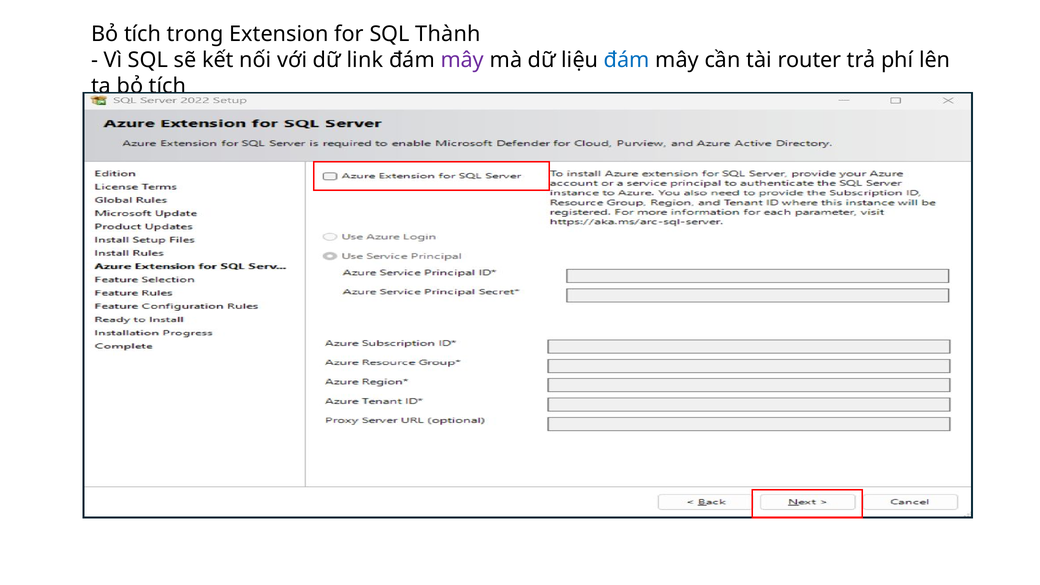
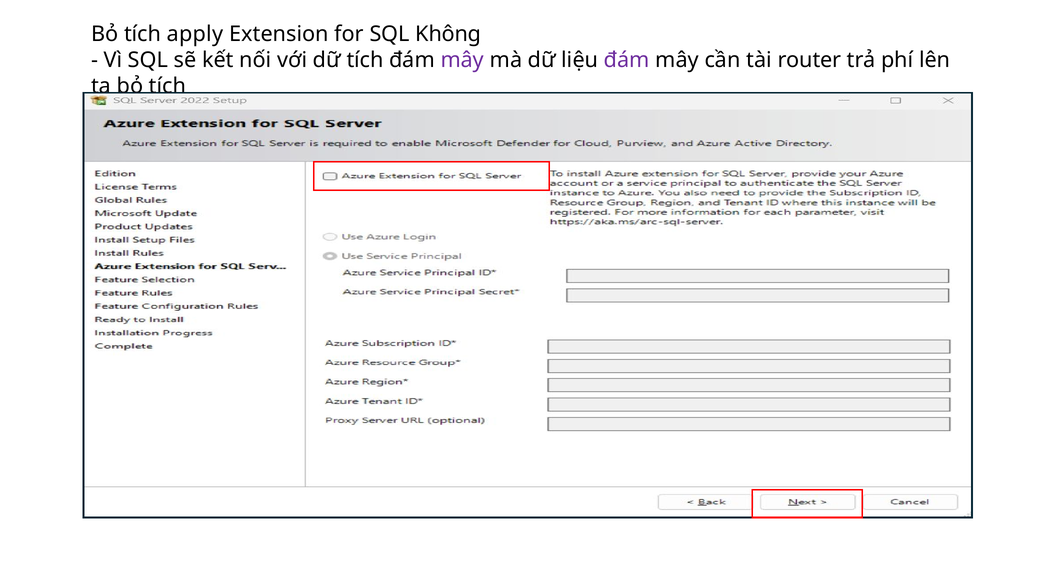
trong: trong -> apply (195, 34)
Thành: Thành -> Không (448, 34)
dữ link: link -> tích (365, 60)
đám colour: blue -> purple (627, 60)
